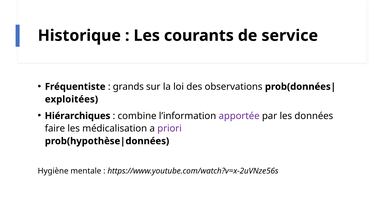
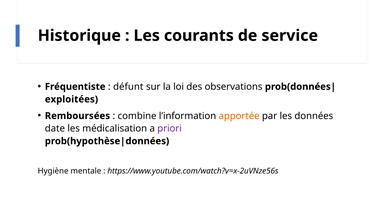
grands: grands -> défunt (128, 86)
Hiérarchiques: Hiérarchiques -> Remboursées (77, 115)
apportée colour: purple -> orange (239, 115)
faire: faire -> date (55, 128)
